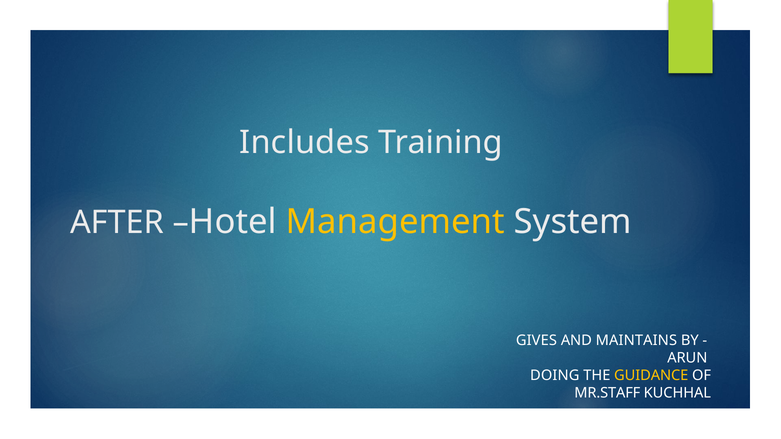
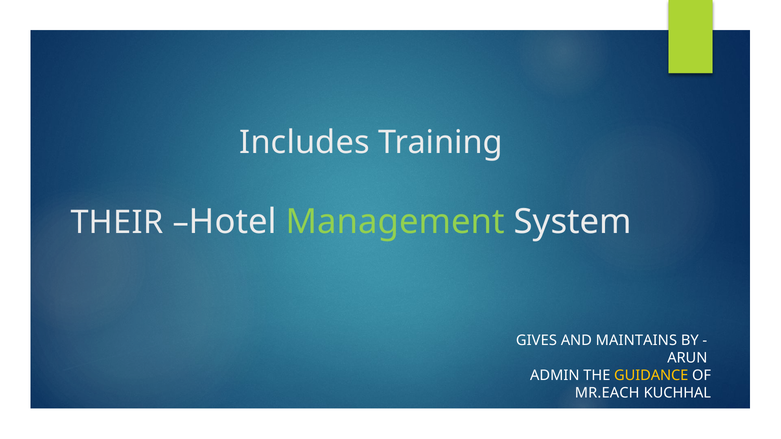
AFTER: AFTER -> THEIR (117, 223)
Management colour: yellow -> light green (395, 222)
DOING: DOING -> ADMIN (555, 376)
MR.STAFF: MR.STAFF -> MR.EACH (607, 393)
